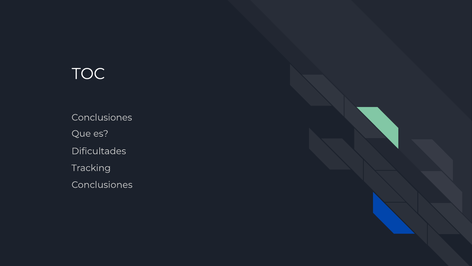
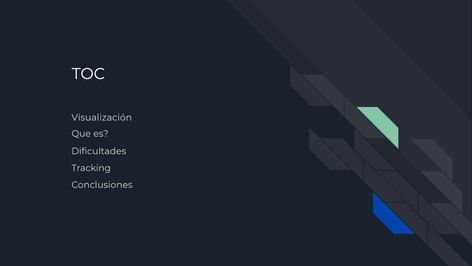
Conclusiones: Conclusiones -> Visualización (102, 117)
